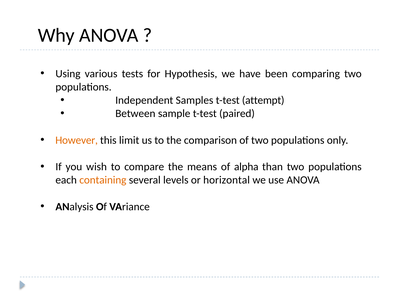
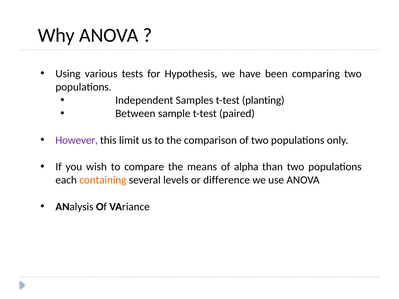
attempt: attempt -> planting (263, 100)
However colour: orange -> purple (77, 140)
horizontal: horizontal -> difference (227, 180)
